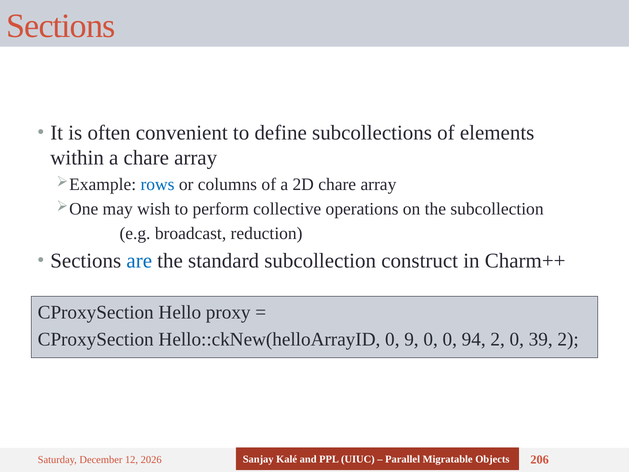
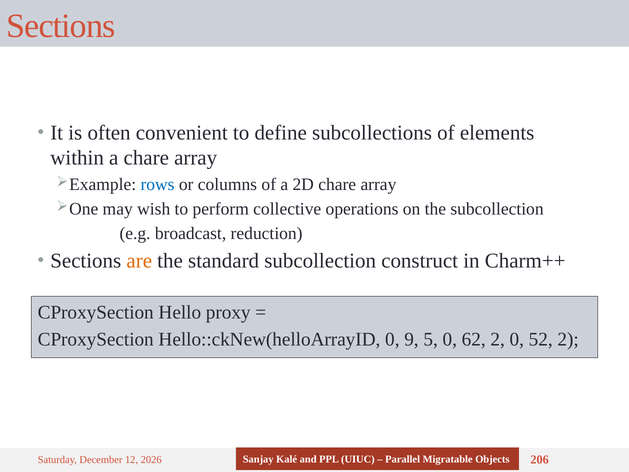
are colour: blue -> orange (139, 261)
9 0: 0 -> 5 (431, 339)
94: 94 -> 62 (474, 339)
39: 39 -> 52 (541, 339)
